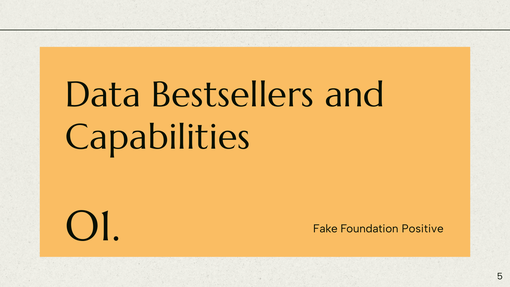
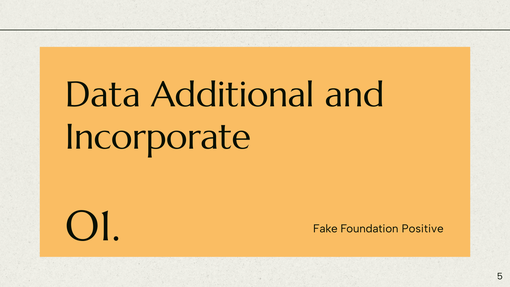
Bestsellers: Bestsellers -> Additional (233, 95)
Capabilities: Capabilities -> Incorporate (158, 137)
